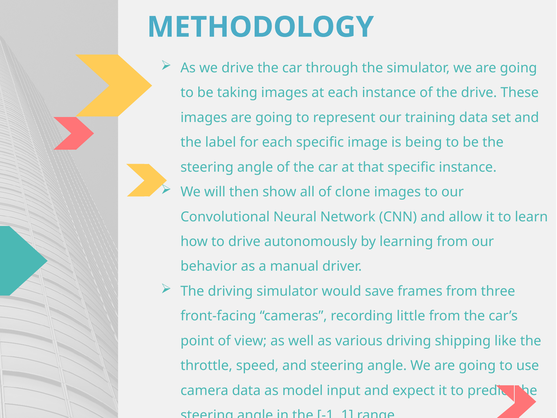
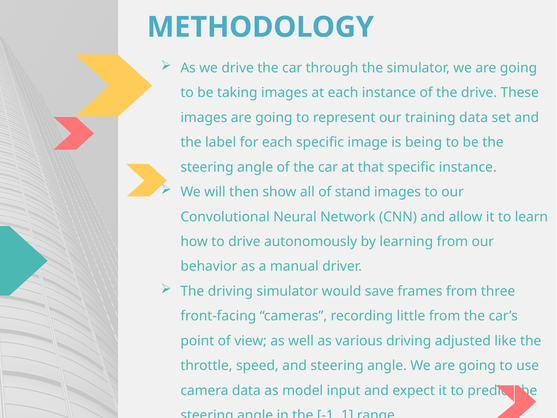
clone: clone -> stand (353, 192)
shipping: shipping -> adjusted (463, 341)
